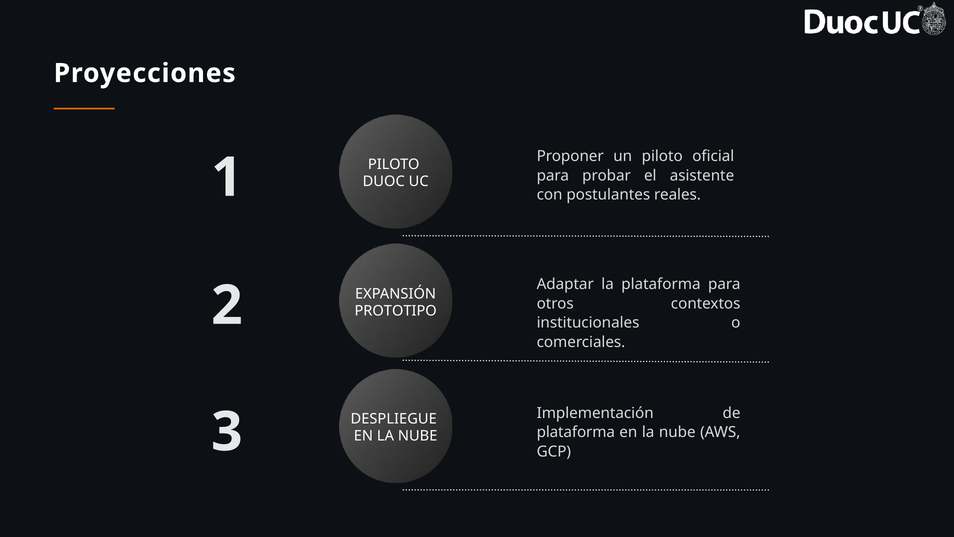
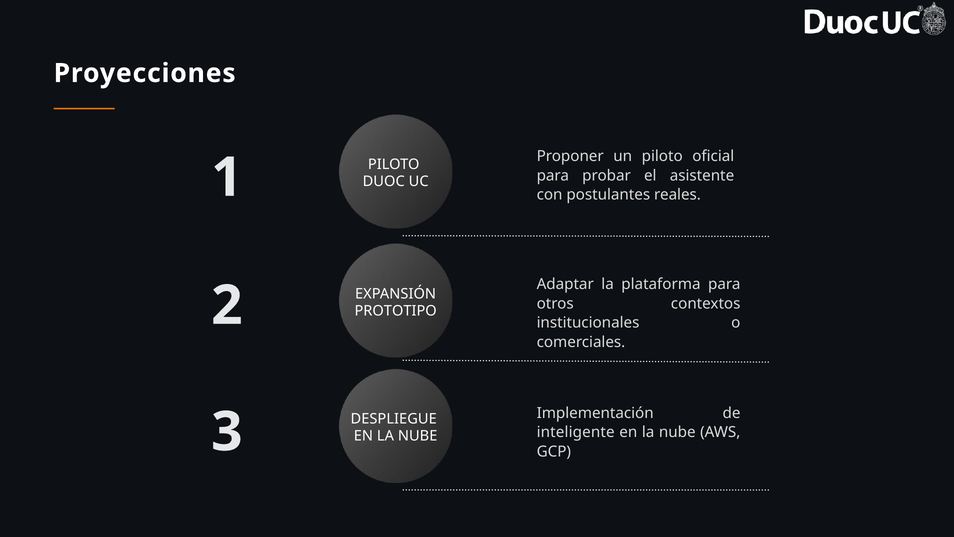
plataforma: plataforma -> inteligente (576, 432)
